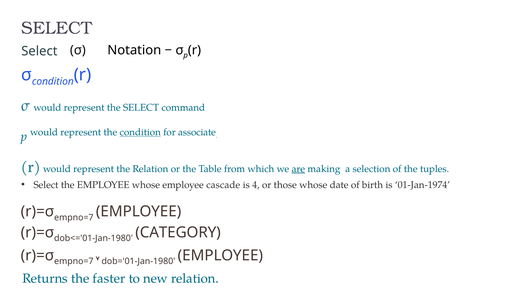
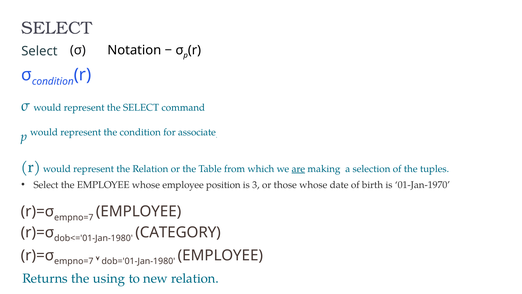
condition underline: present -> none (140, 132)
cascade: cascade -> position (223, 185)
4: 4 -> 3 (256, 185)
01-Jan-1974: 01-Jan-1974 -> 01-Jan-1970 (422, 185)
faster: faster -> using (109, 278)
